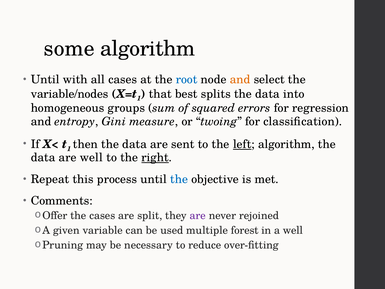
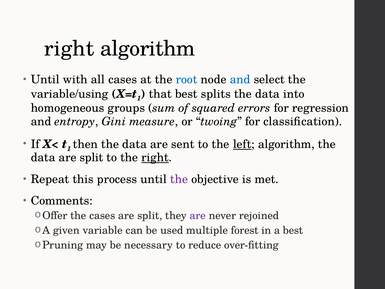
some: some -> right (69, 49)
and colour: orange -> blue (240, 79)
variable/nodes: variable/nodes -> variable/using (69, 94)
data are well: well -> split (91, 157)
the colour: blue -> purple (179, 179)
a well: well -> best (293, 230)
